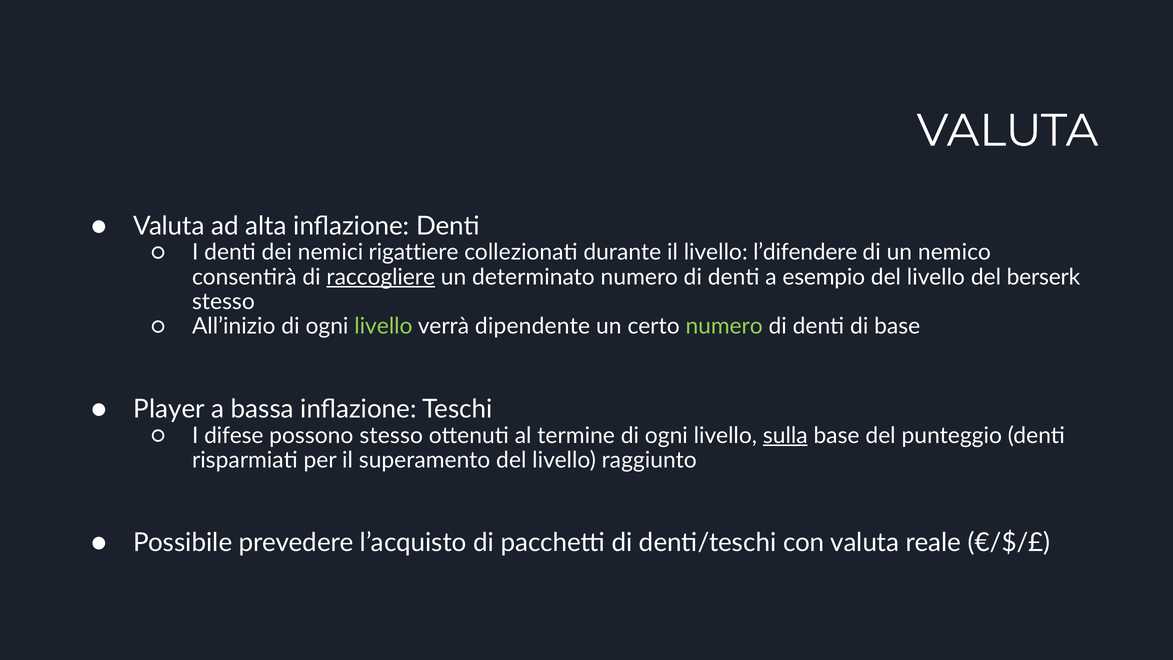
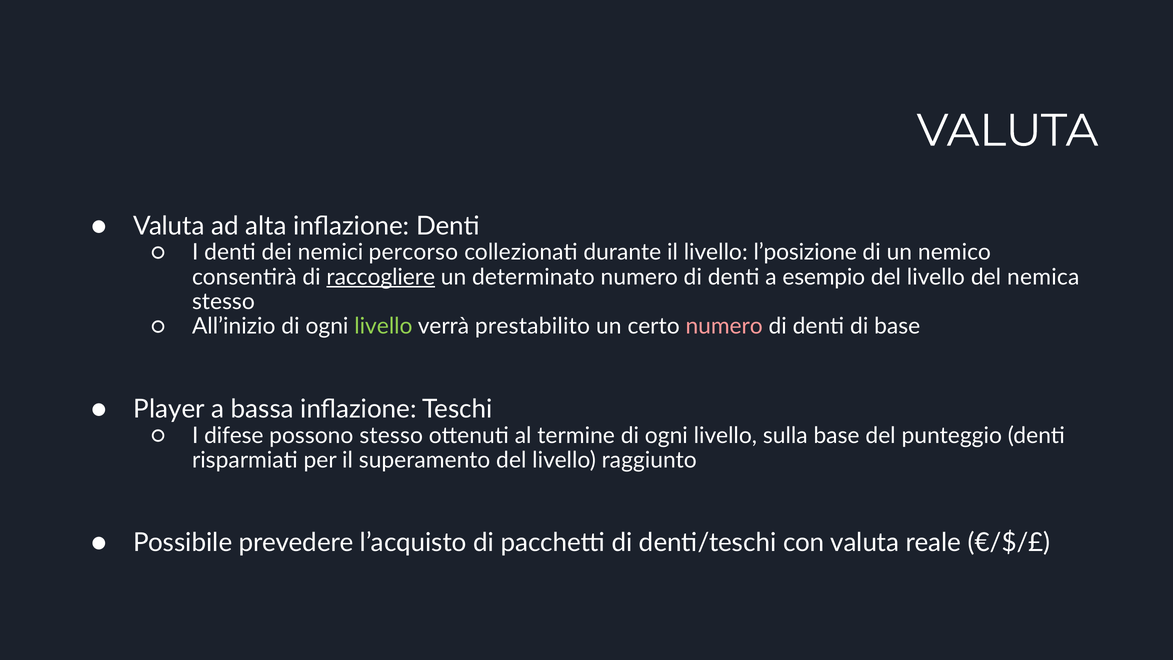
rigattiere: rigattiere -> percorso (413, 252)
l’difendere: l’difendere -> l’posizione (805, 252)
berserk: berserk -> nemica (1043, 277)
dipendente: dipendente -> prestabilito (533, 326)
numero colour: light green -> pink (724, 326)
sulla underline: present -> none (785, 435)
